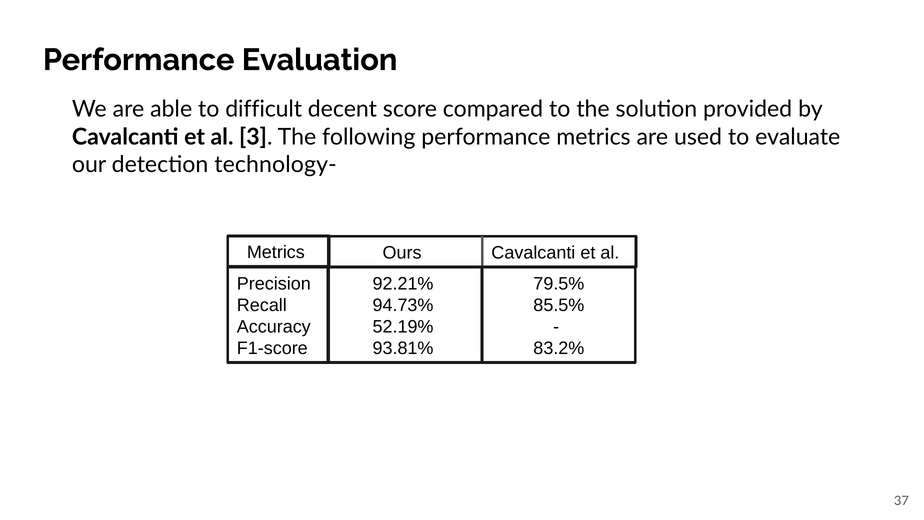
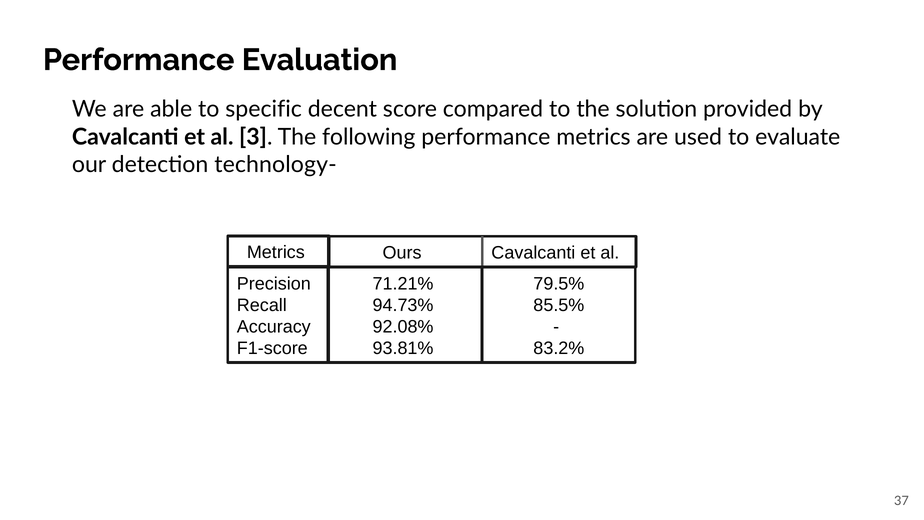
difficult: difficult -> specific (264, 109)
92.21%: 92.21% -> 71.21% (403, 283)
52.19%: 52.19% -> 92.08% (403, 327)
